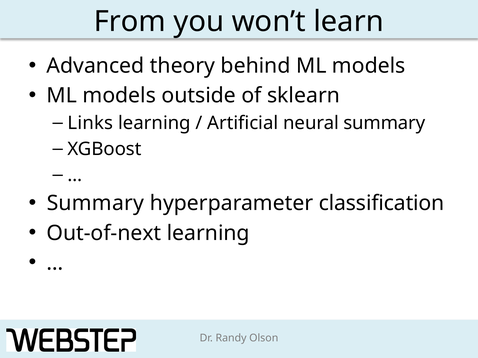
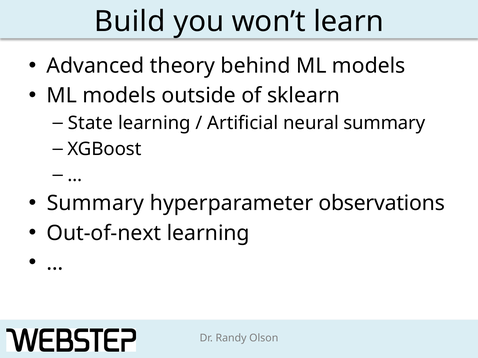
From: From -> Build (130, 22)
Links: Links -> State (90, 123)
classification: classification -> observations (382, 204)
